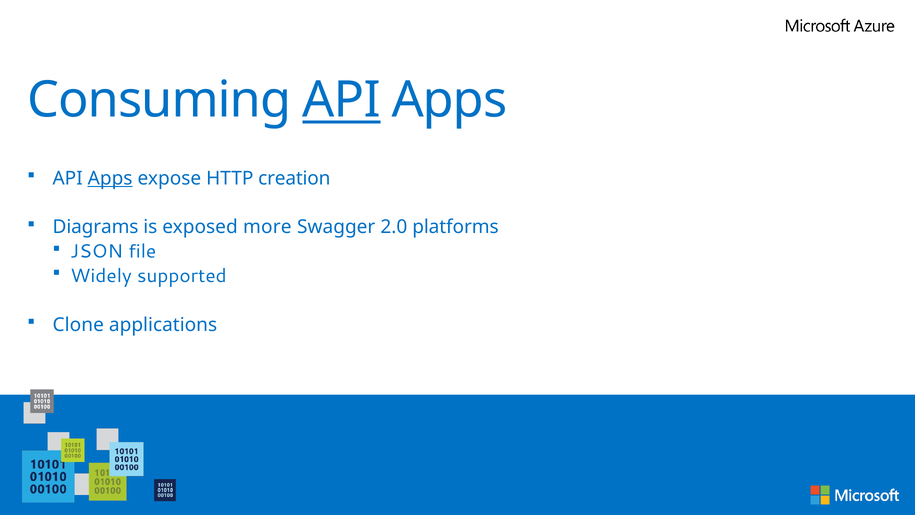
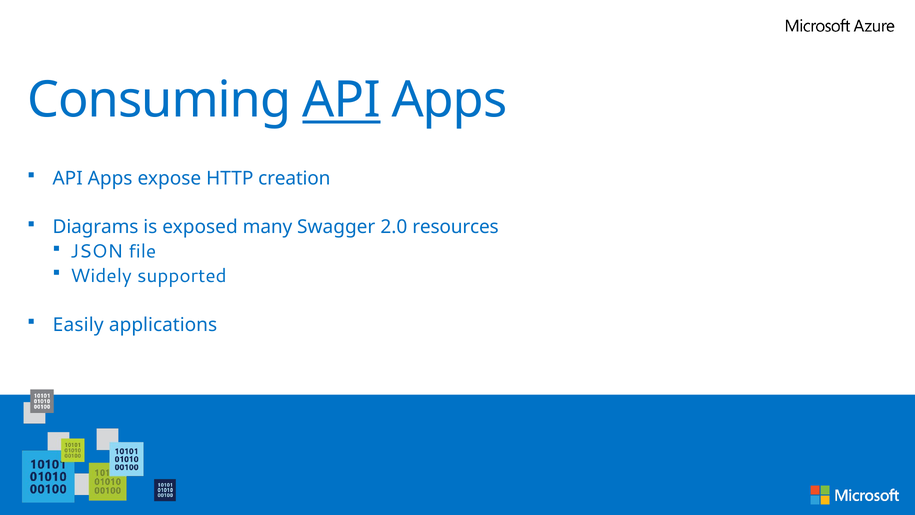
Apps underline: present -> none (110, 178)
more: more -> many (268, 227)
platforms: platforms -> resources (456, 227)
Clone: Clone -> Easily (78, 325)
